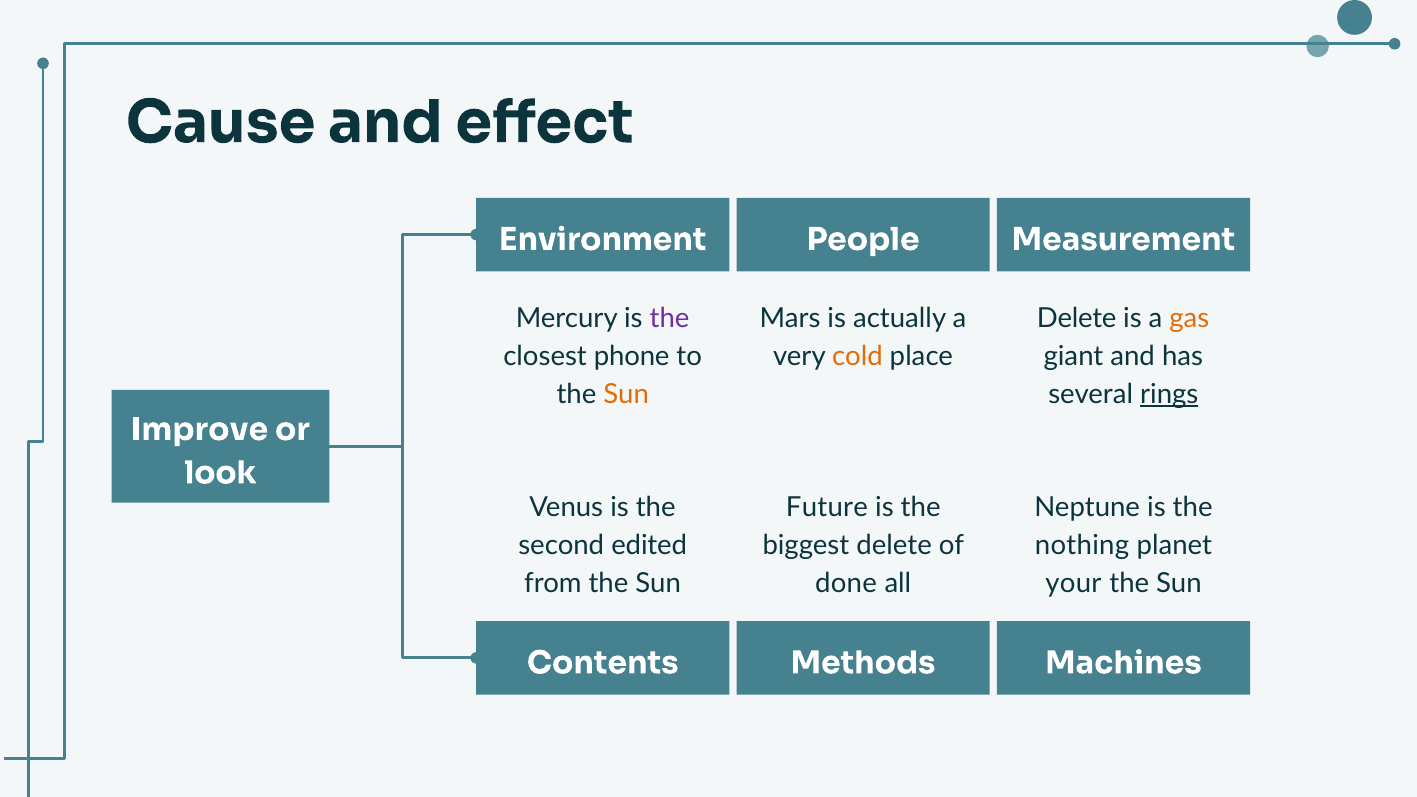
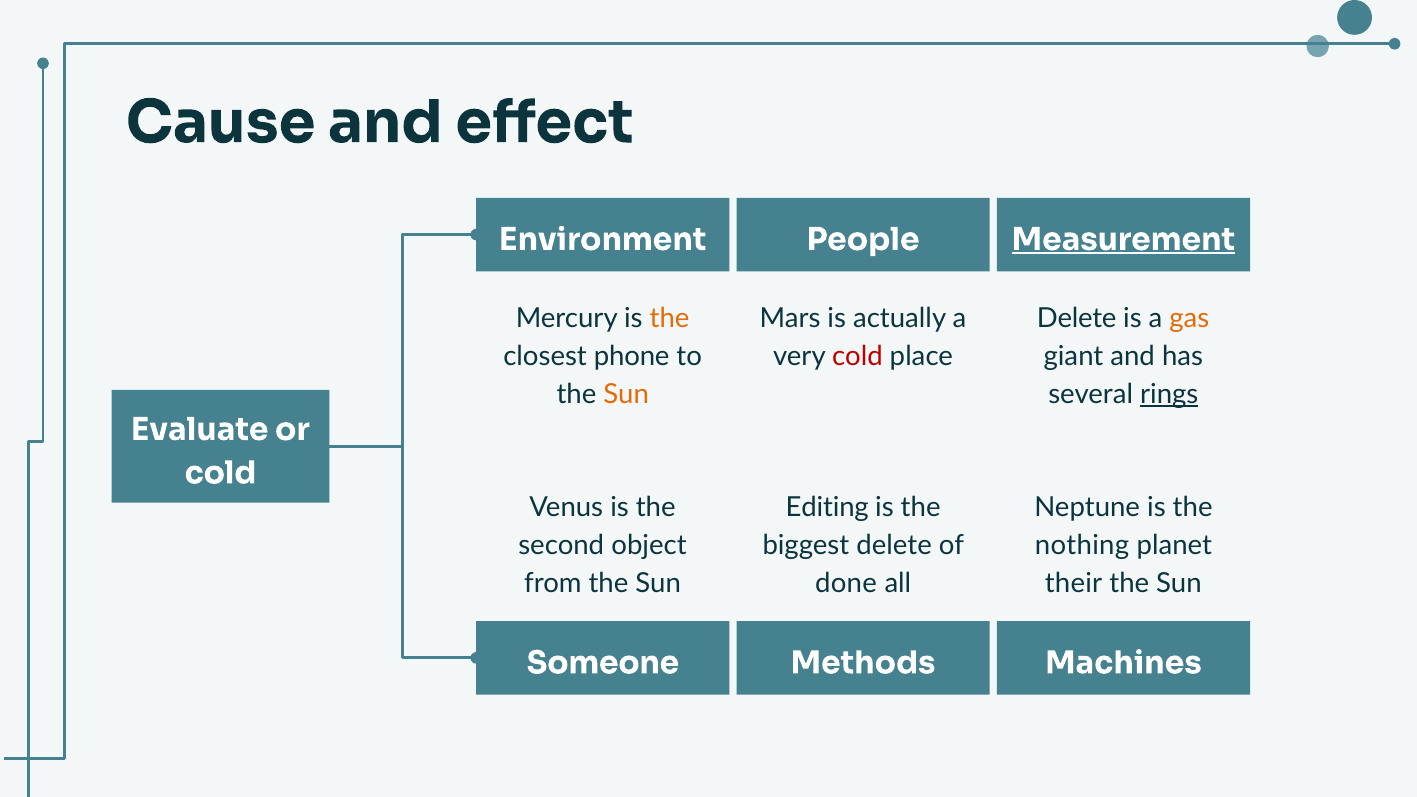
Measurement underline: none -> present (1123, 240)
the colour: purple -> orange (670, 318)
cold colour: orange -> red (857, 356)
Improve: Improve -> Evaluate (200, 430)
look: look -> cold (221, 473)
Future: Future -> Editing (827, 507)
edited: edited -> object (649, 545)
your: your -> their (1074, 583)
Contents: Contents -> Someone (603, 663)
